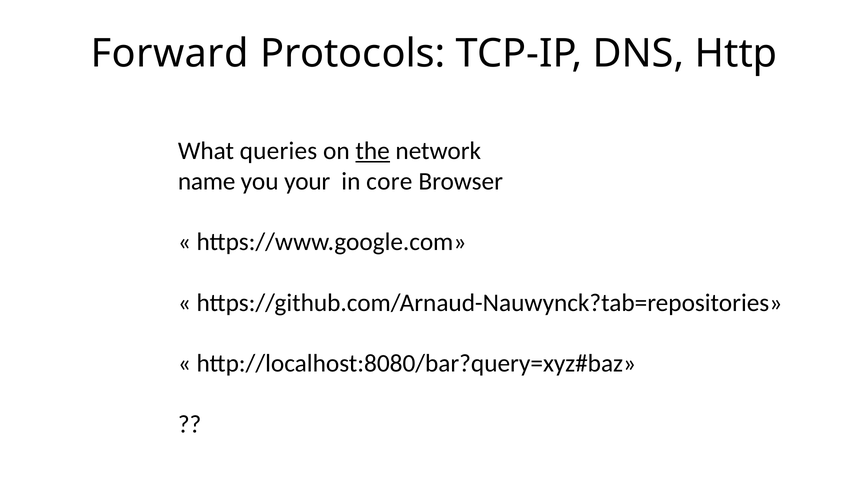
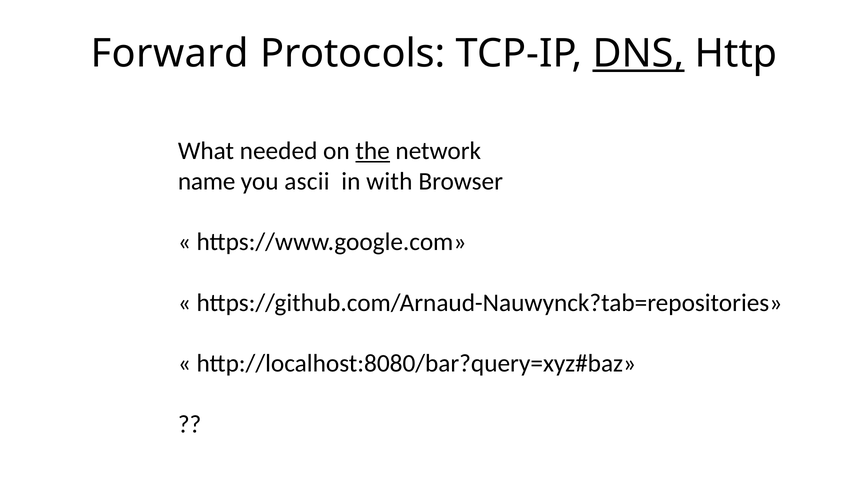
DNS underline: none -> present (639, 54)
queries: queries -> needed (279, 151)
your: your -> ascii (307, 181)
core: core -> with (389, 181)
